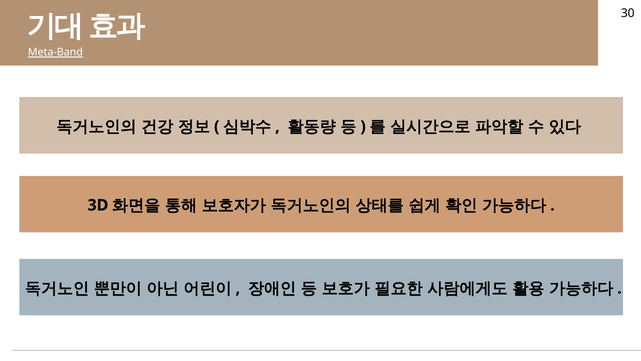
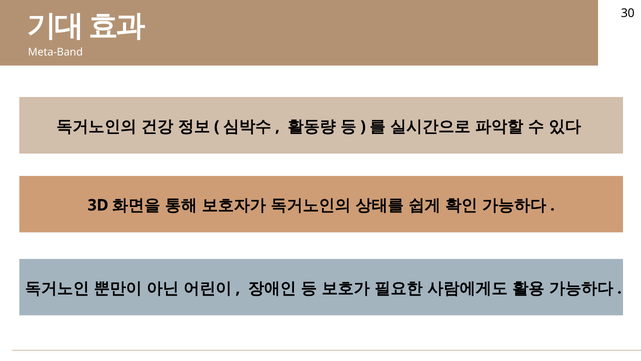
Meta-Band underline: present -> none (55, 52)
